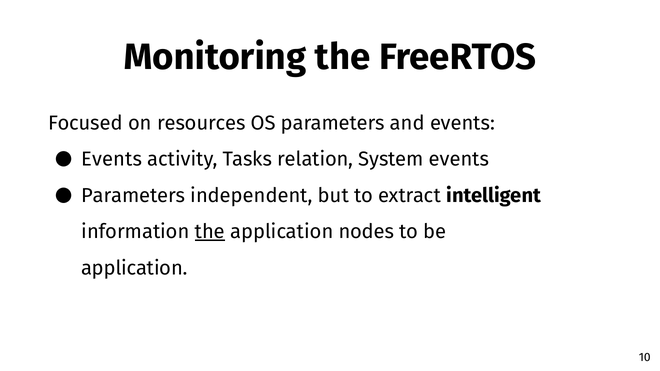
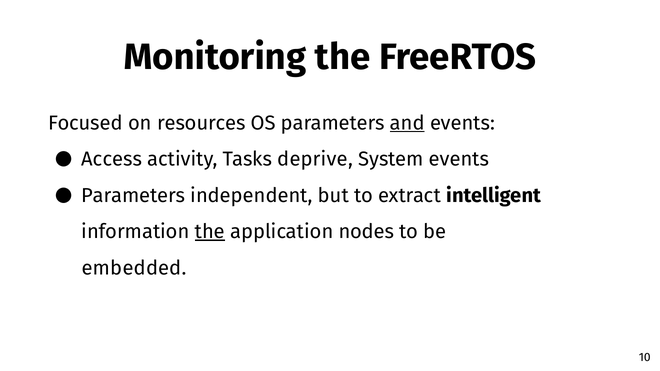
and underline: none -> present (407, 123)
Events: Events -> Access (112, 159)
relation: relation -> deprive (315, 159)
application: application -> embedded (134, 268)
